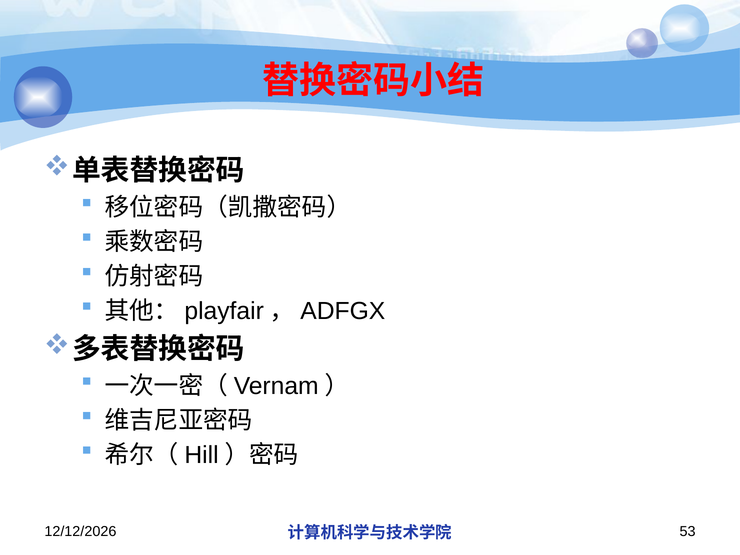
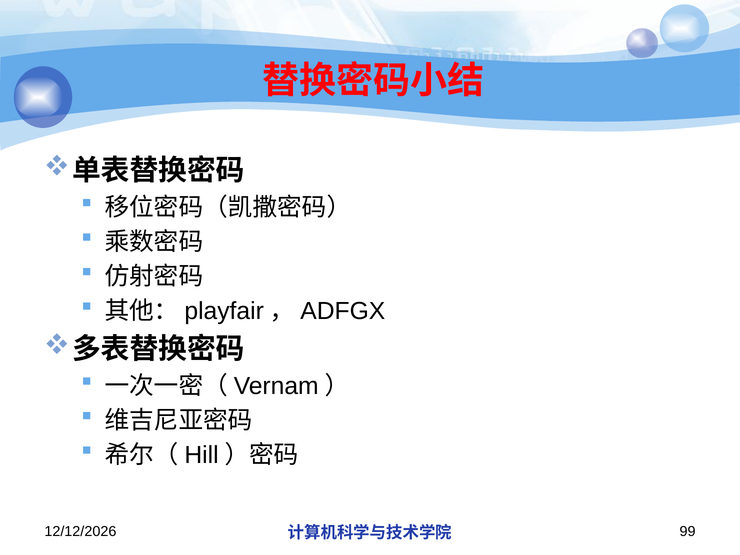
53: 53 -> 99 (688, 531)
